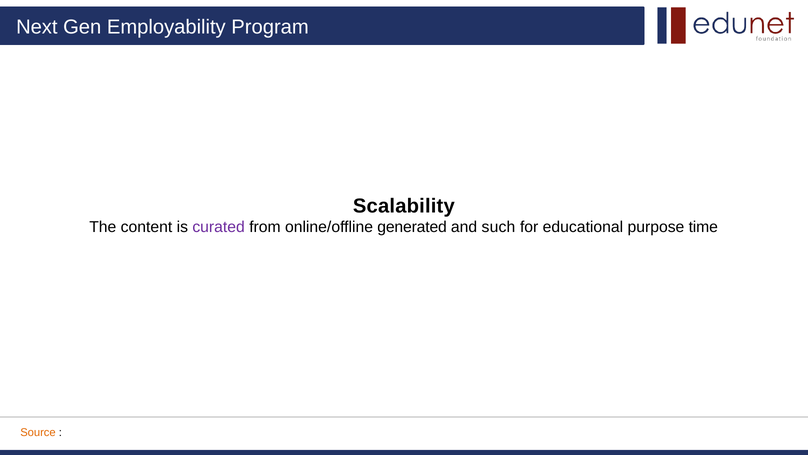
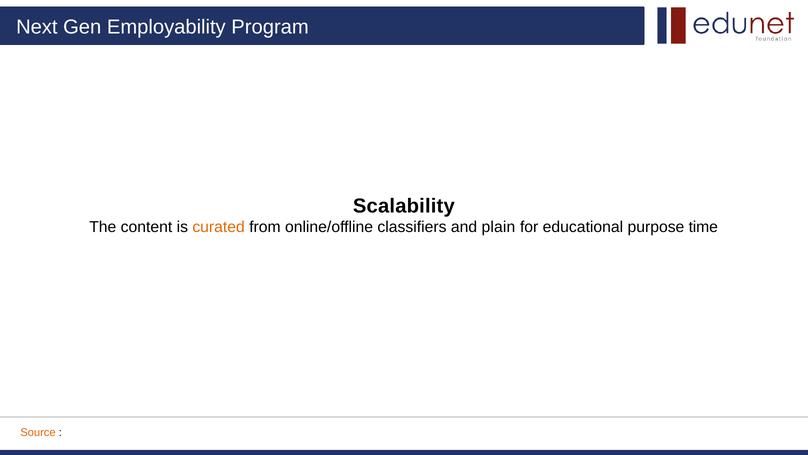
curated colour: purple -> orange (219, 227)
generated: generated -> classifiers (412, 227)
such: such -> plain (498, 227)
